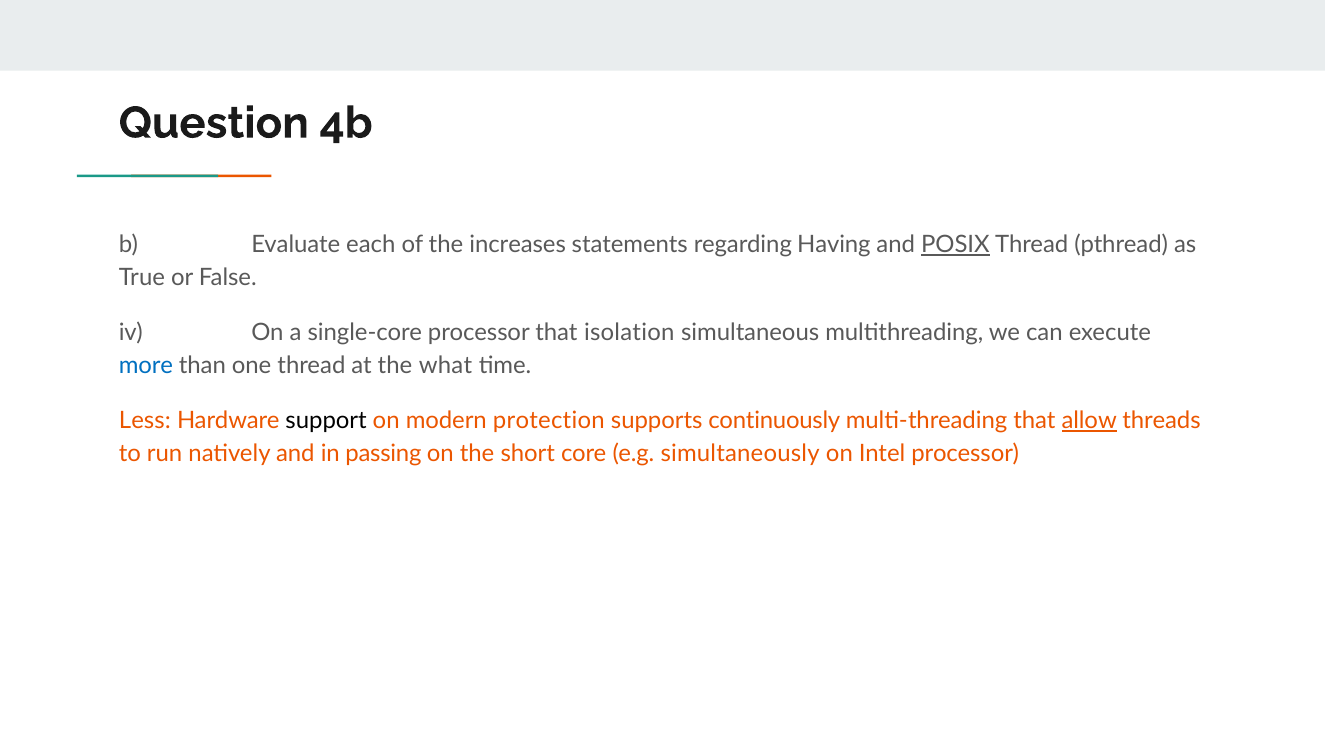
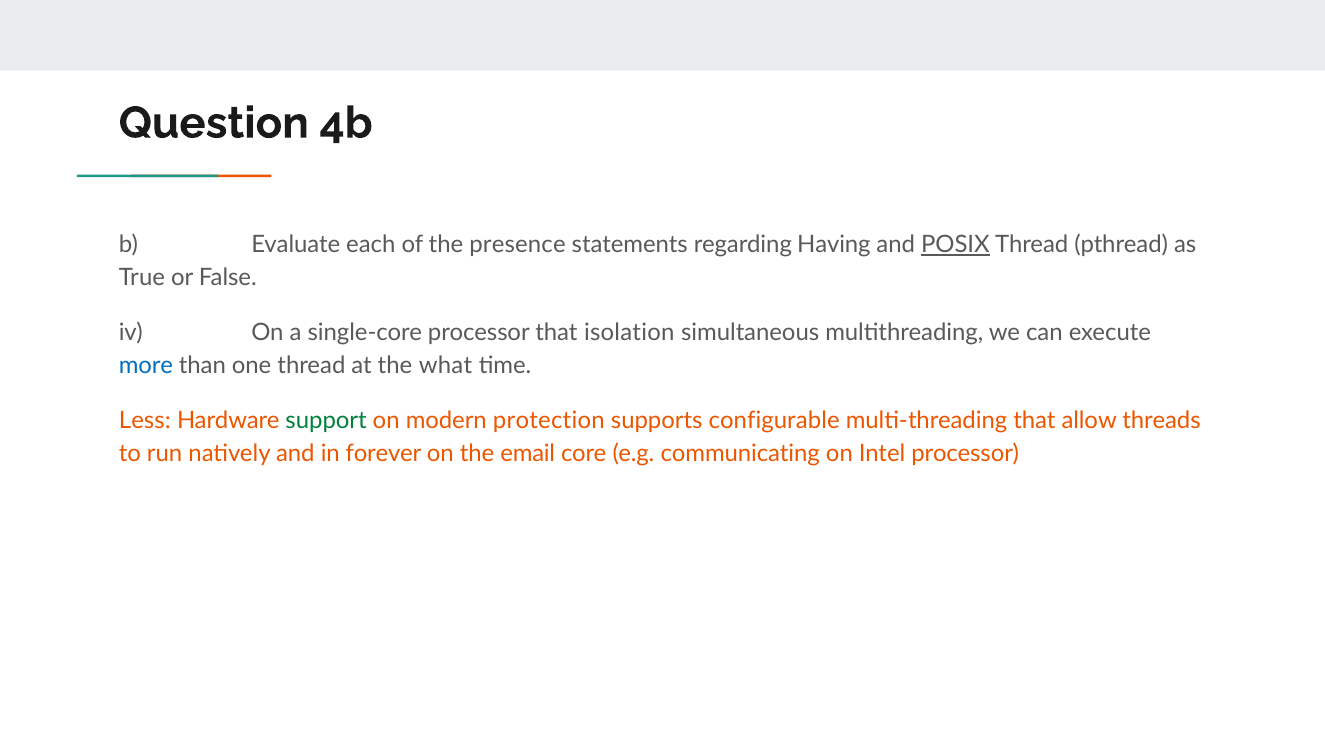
increases: increases -> presence (518, 245)
support colour: black -> green (326, 421)
continuously: continuously -> configurable (774, 421)
allow underline: present -> none (1089, 421)
passing: passing -> forever (383, 454)
short: short -> email (528, 454)
simultaneously: simultaneously -> communicating (740, 454)
